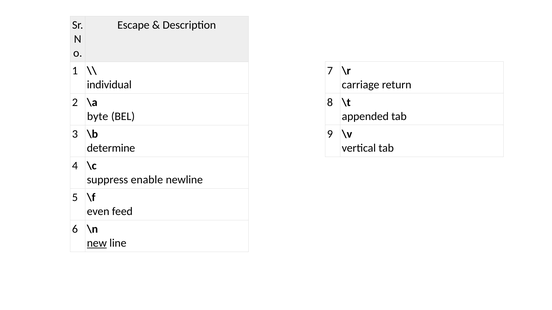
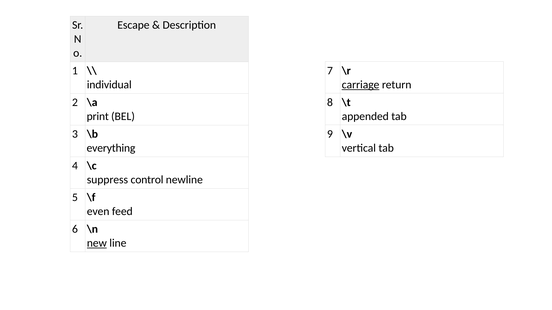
carriage underline: none -> present (361, 85)
byte: byte -> print (98, 117)
determine: determine -> everything (111, 148)
enable: enable -> control (147, 180)
